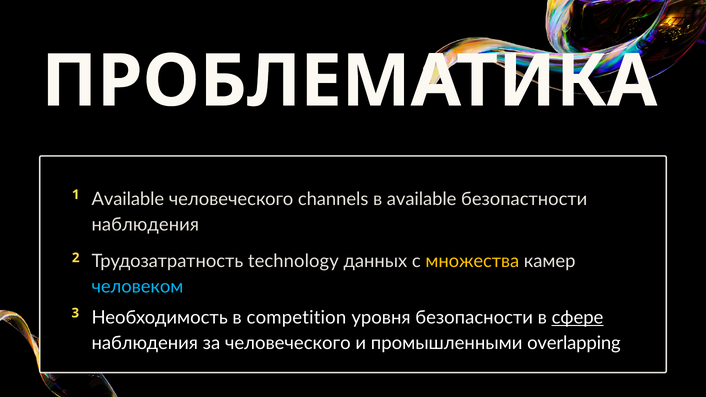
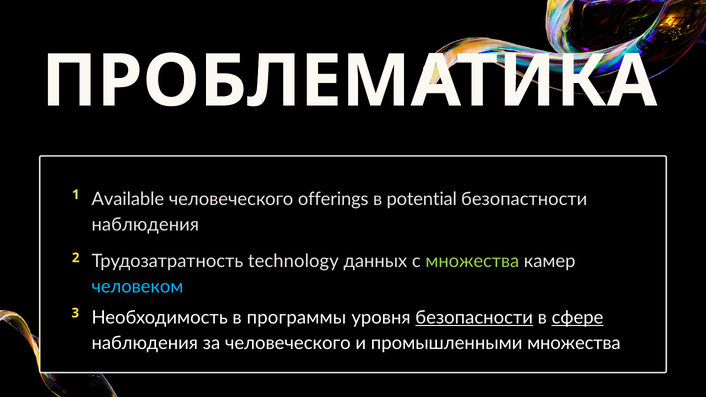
channels: channels -> offerings (333, 199)
в available: available -> potential (422, 199)
множества colour: yellow -> light green (472, 261)
competition: competition -> программы (296, 318)
безопасности underline: none -> present (474, 318)
промышленными overlapping: overlapping -> множества (574, 343)
